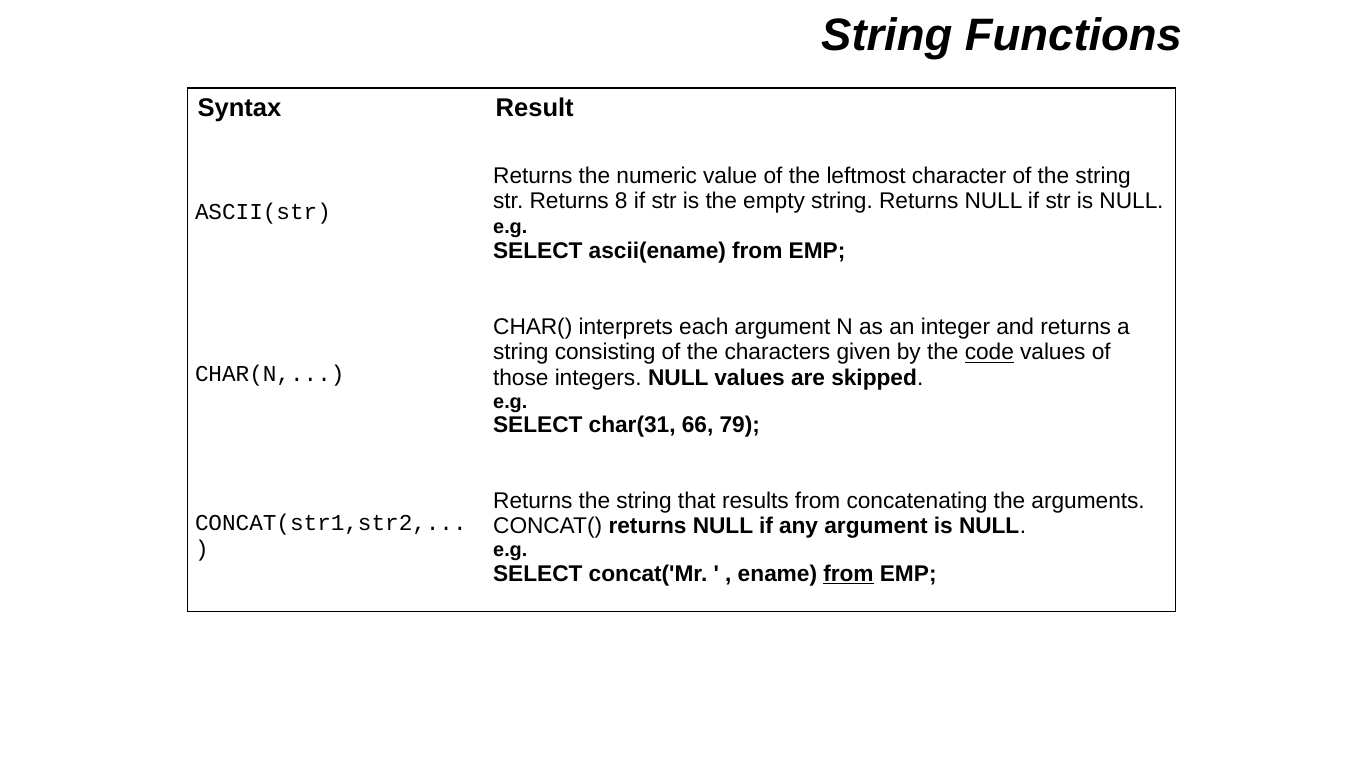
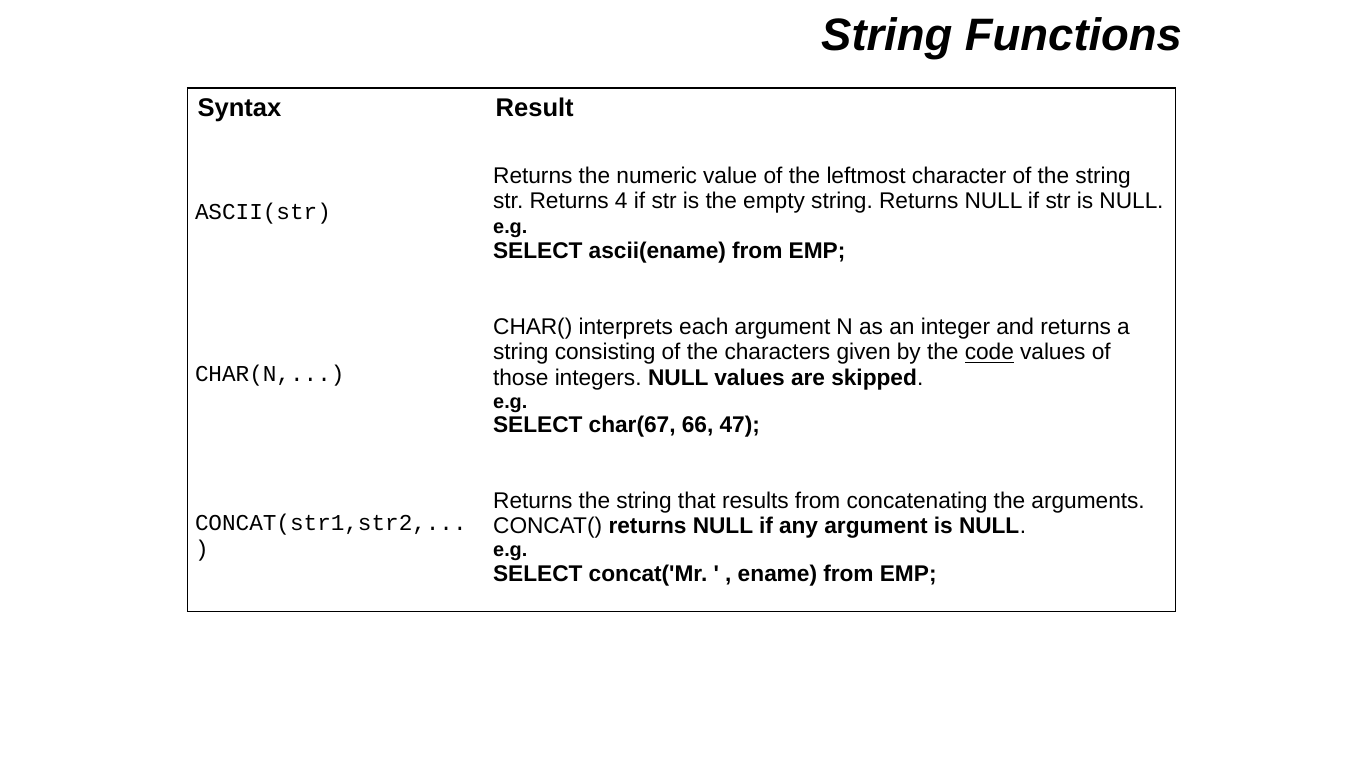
8: 8 -> 4 (621, 201)
char(31: char(31 -> char(67 (632, 425)
79: 79 -> 47 (740, 425)
from underline: present -> none (848, 574)
